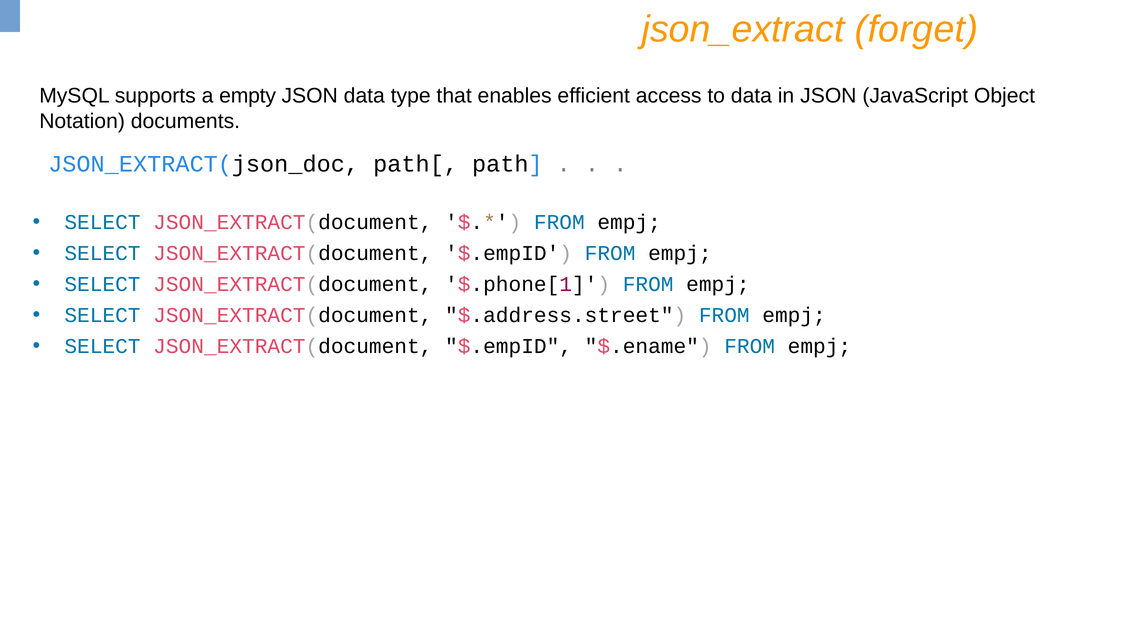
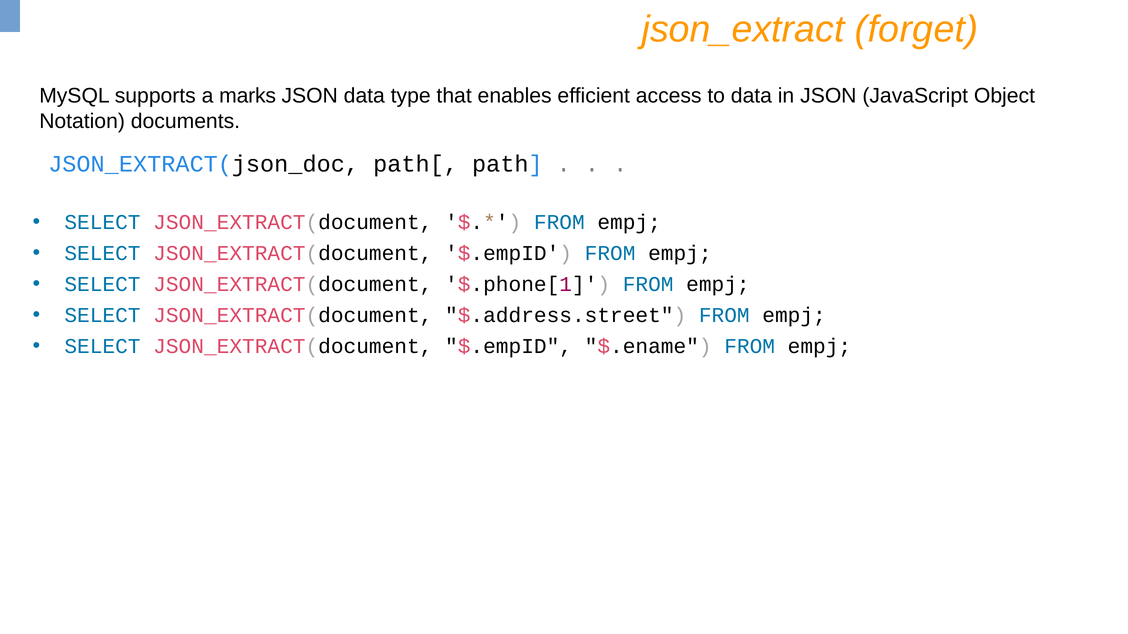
empty: empty -> marks (248, 96)
